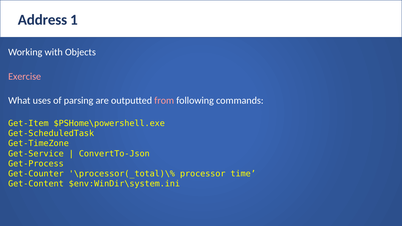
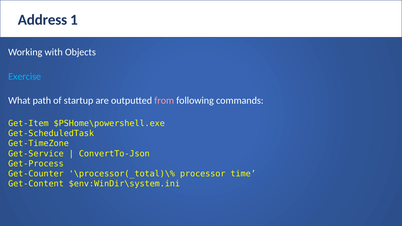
Exercise colour: pink -> light blue (25, 76)
uses: uses -> path (42, 101)
parsing: parsing -> startup (79, 101)
